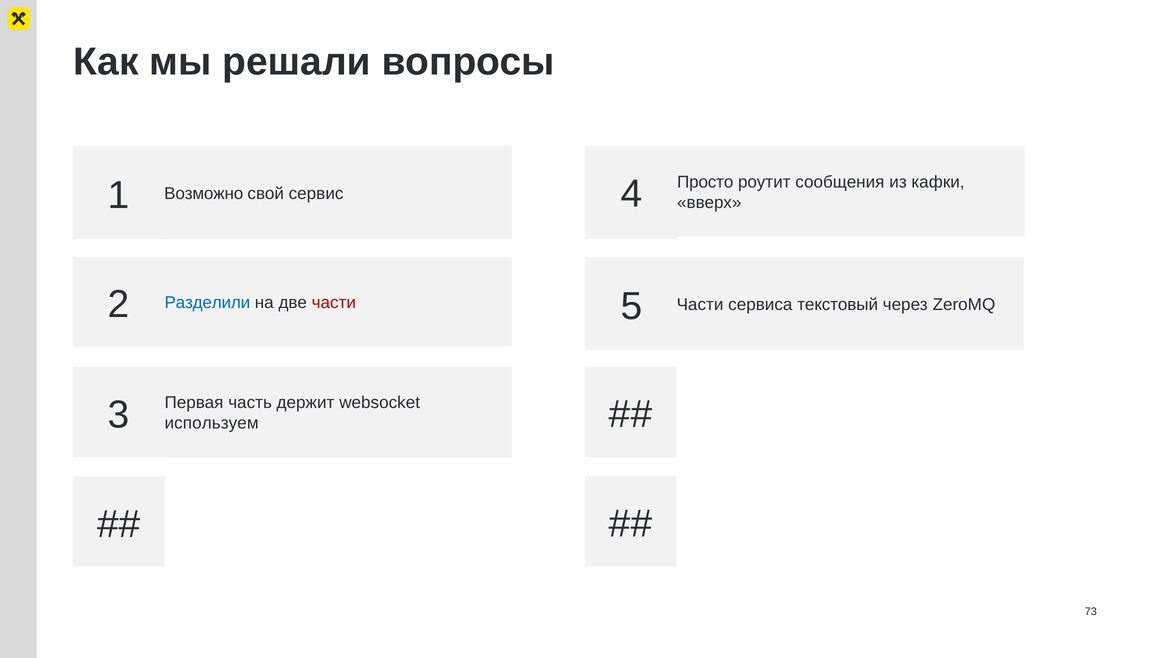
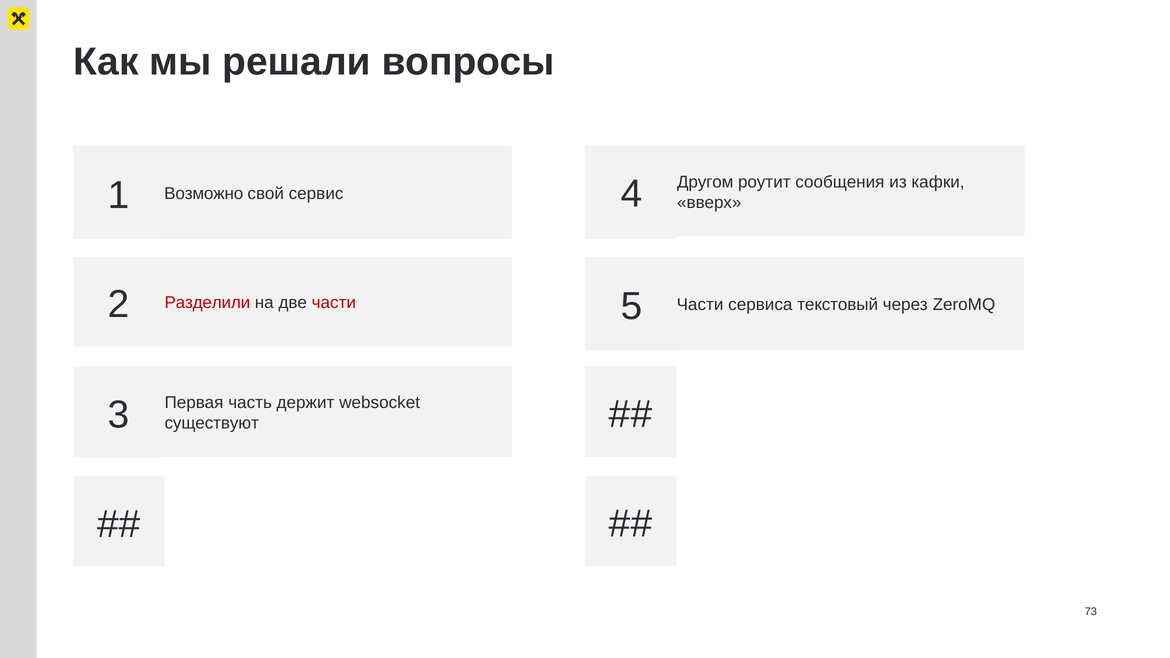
Просто: Просто -> Другом (705, 182)
Разделили colour: blue -> red (207, 303)
используем: используем -> существуют (212, 423)
